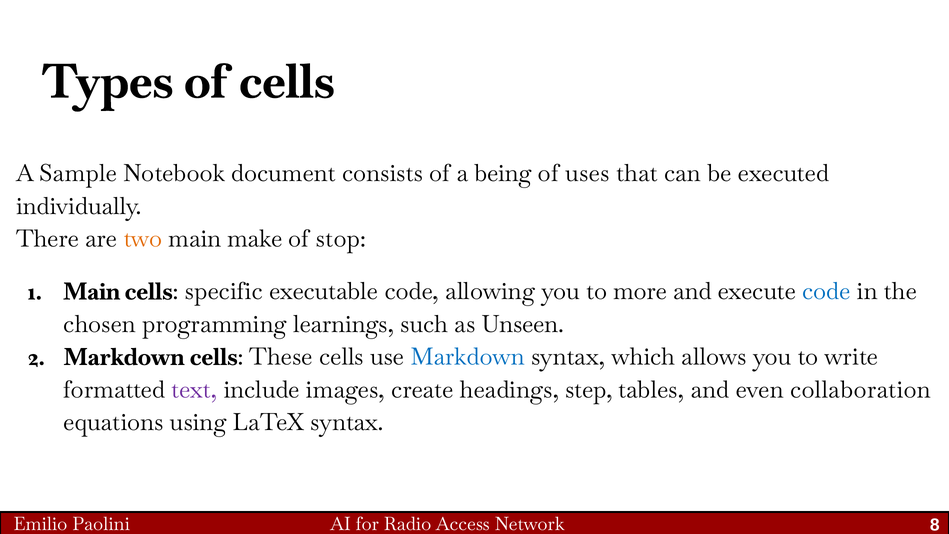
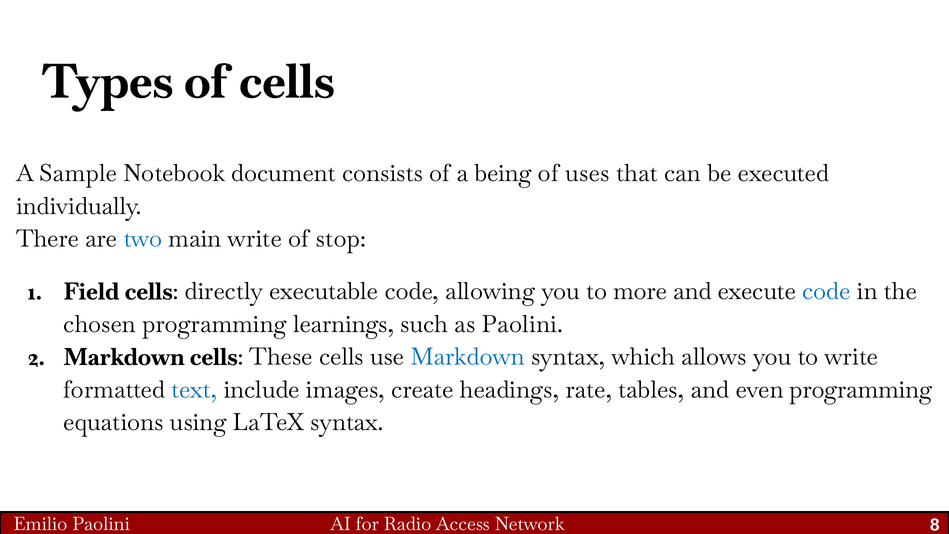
two colour: orange -> blue (143, 239)
main make: make -> write (255, 239)
Main: Main -> Field (91, 292)
specific: specific -> directly (224, 292)
as Unseen: Unseen -> Paolini (523, 324)
text colour: purple -> blue (194, 390)
step: step -> rate (589, 390)
even collaboration: collaboration -> programming (861, 390)
